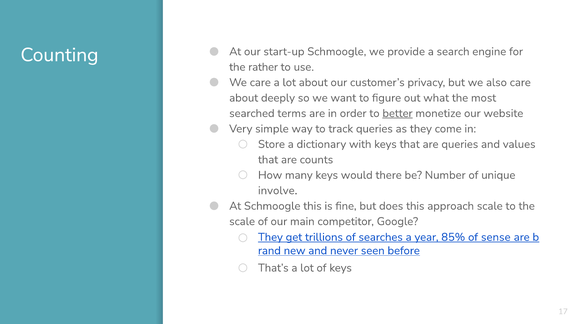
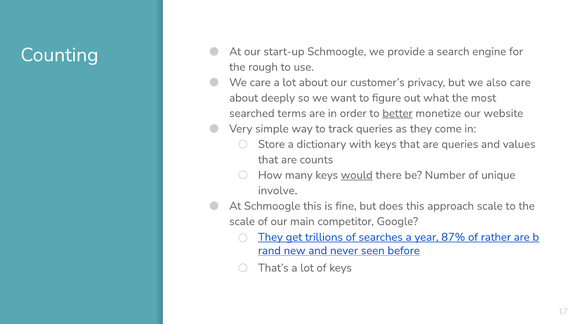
rather: rather -> rough (263, 67)
would underline: none -> present (357, 175)
85%: 85% -> 87% (453, 237)
sense: sense -> rather (496, 237)
